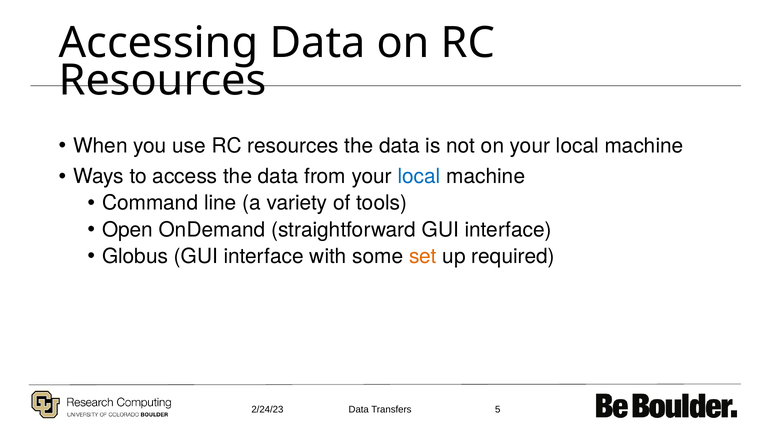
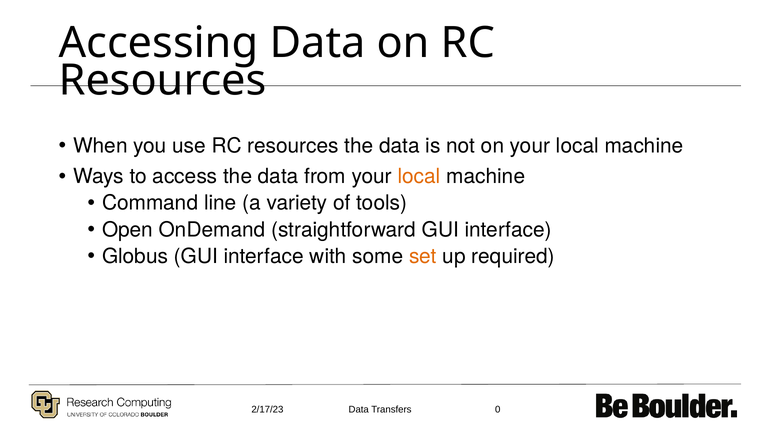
local colour: blue -> orange (419, 177)
2/24/23: 2/24/23 -> 2/17/23 (267, 410)
5: 5 -> 0 (498, 410)
